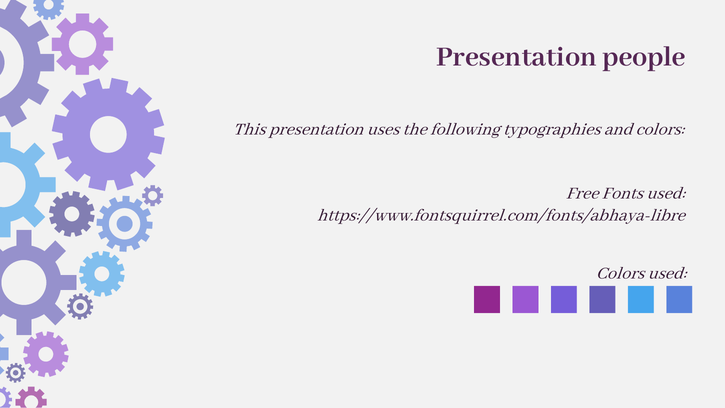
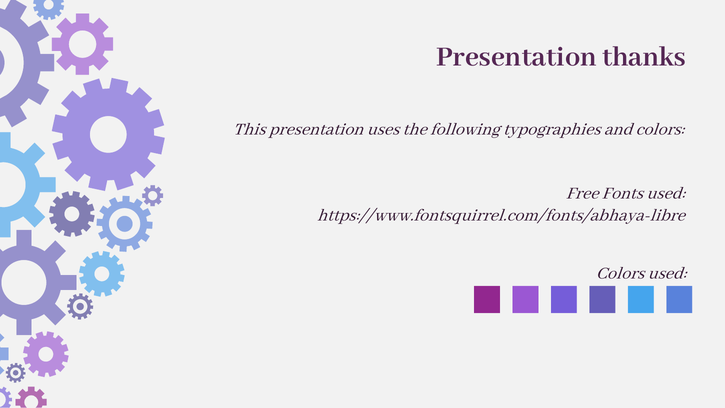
people: people -> thanks (644, 56)
